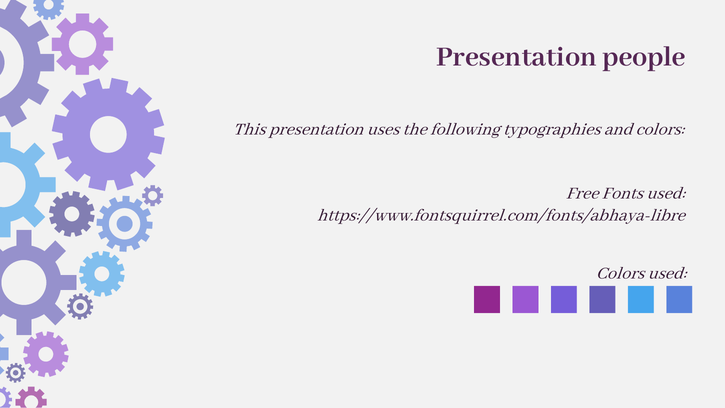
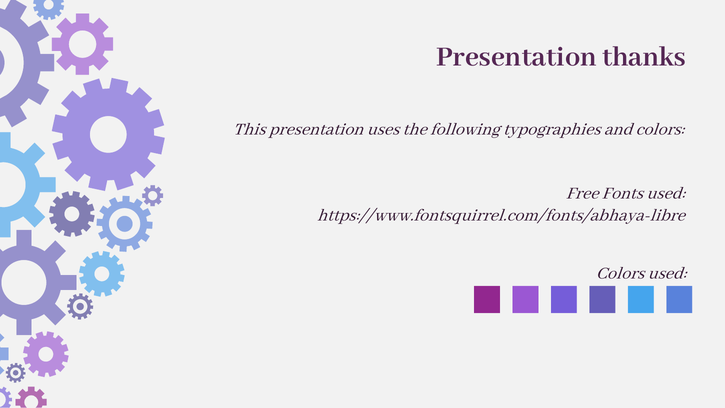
people: people -> thanks (644, 56)
